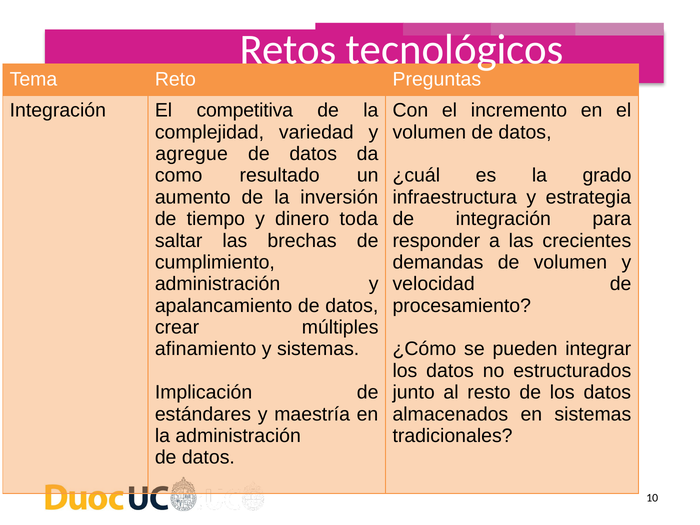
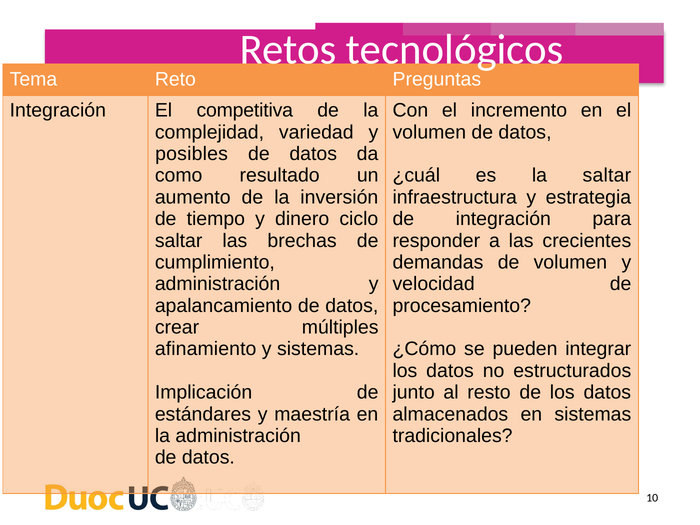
agregue: agregue -> posibles (192, 154)
la grado: grado -> saltar (607, 176)
toda: toda -> ciclo (359, 219)
